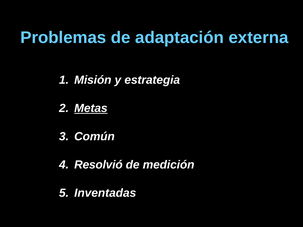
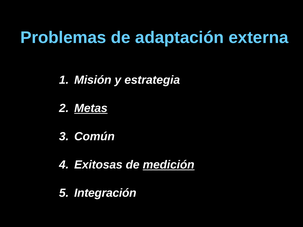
Resolvió: Resolvió -> Exitosas (98, 165)
medición underline: none -> present (169, 165)
Inventadas: Inventadas -> Integración (105, 193)
